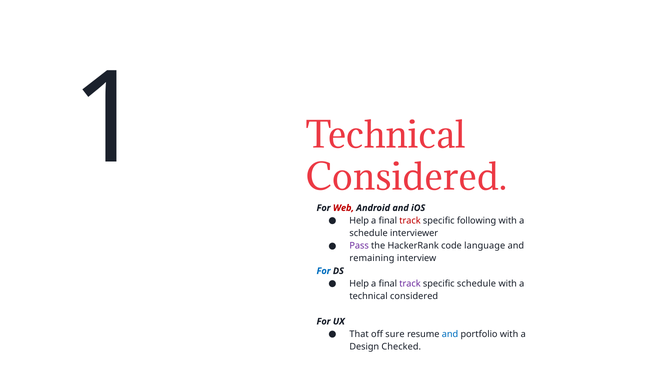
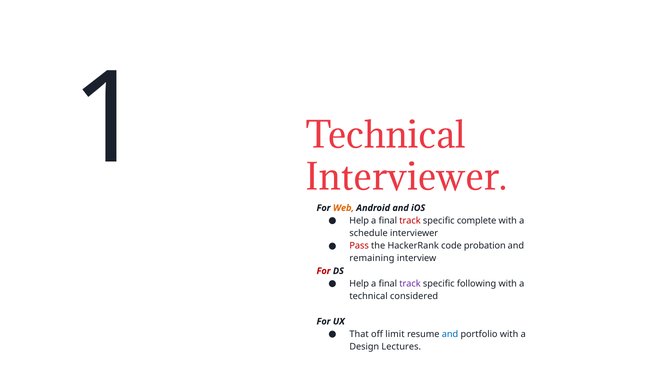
Web colour: red -> orange (343, 208)
Considered: Considered -> Interviewer (406, 178)
following: following -> complete (477, 221)
Pass colour: purple -> red (359, 246)
language: language -> probation (485, 246)
For colour: blue -> red (324, 271)
specific schedule: schedule -> following (477, 284)
sure: sure -> limit (395, 334)
Checked: Checked -> Lectures (401, 347)
